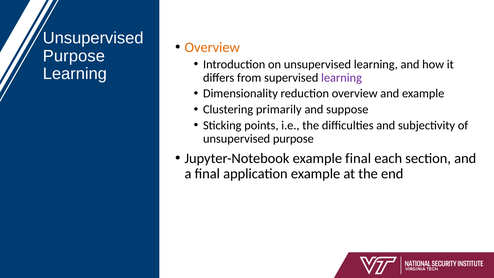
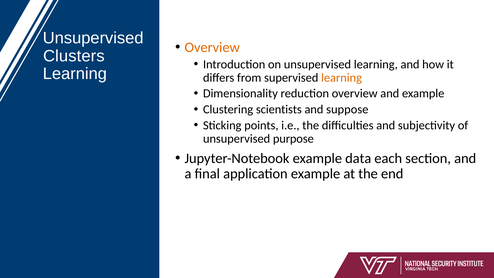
Purpose: Purpose -> Clusters (74, 56)
learning colour: purple -> orange (342, 78)
primarily: primarily -> scientists (279, 109)
example final: final -> data (358, 158)
